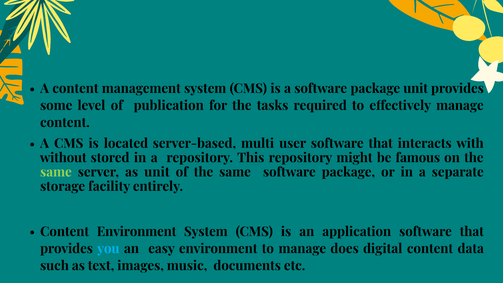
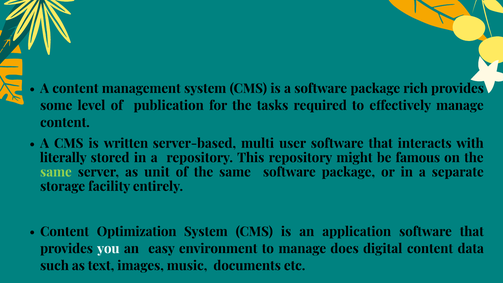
package unit: unit -> rich (416, 88)
located: located -> written (126, 143)
without: without -> literally (63, 158)
Content Environment: Environment -> Optimization (137, 232)
you colour: light blue -> white (108, 249)
